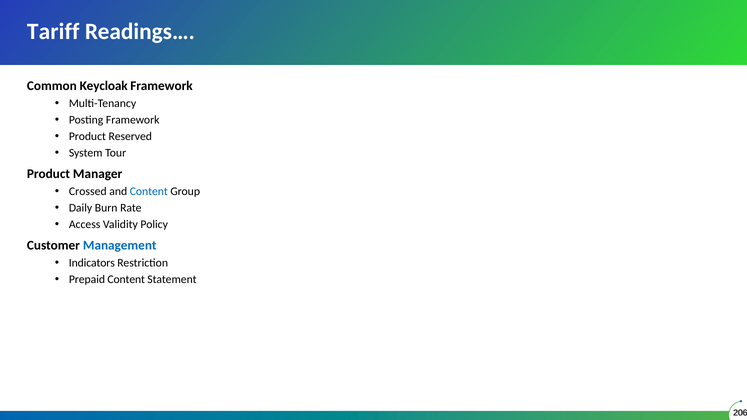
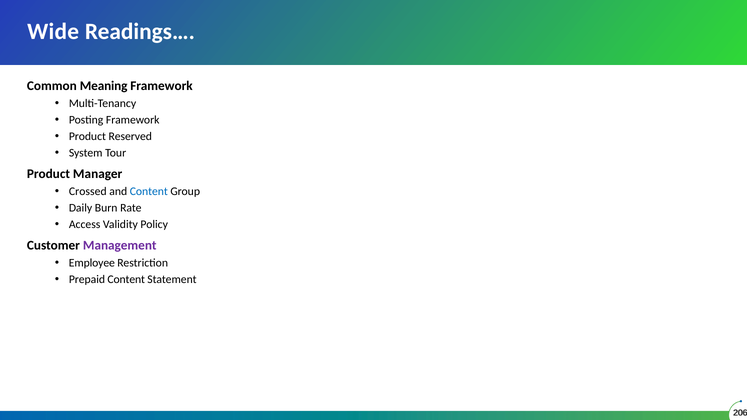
Tariff: Tariff -> Wide (53, 32)
Keycloak: Keycloak -> Meaning (104, 86)
Management colour: blue -> purple (120, 246)
Indicators: Indicators -> Employee (92, 263)
